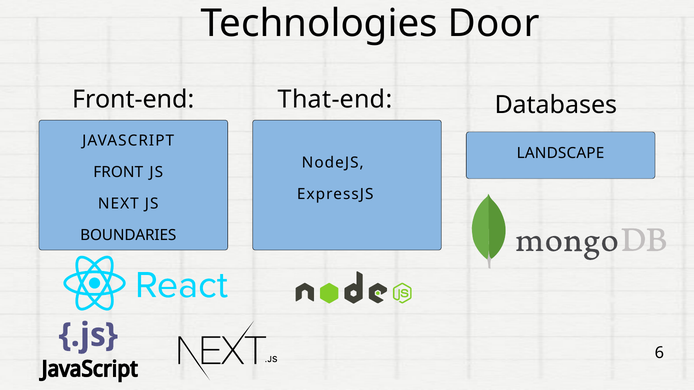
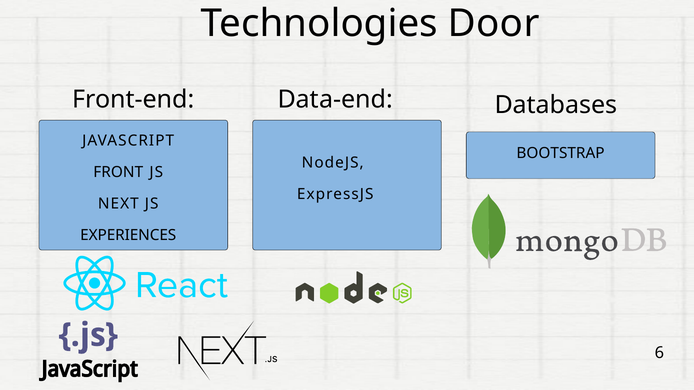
That-end: That-end -> Data-end (335, 99)
LANDSCAPE: LANDSCAPE -> BOOTSTRAP (561, 154)
BOUNDARIES: BOUNDARIES -> EXPERIENCES (128, 236)
